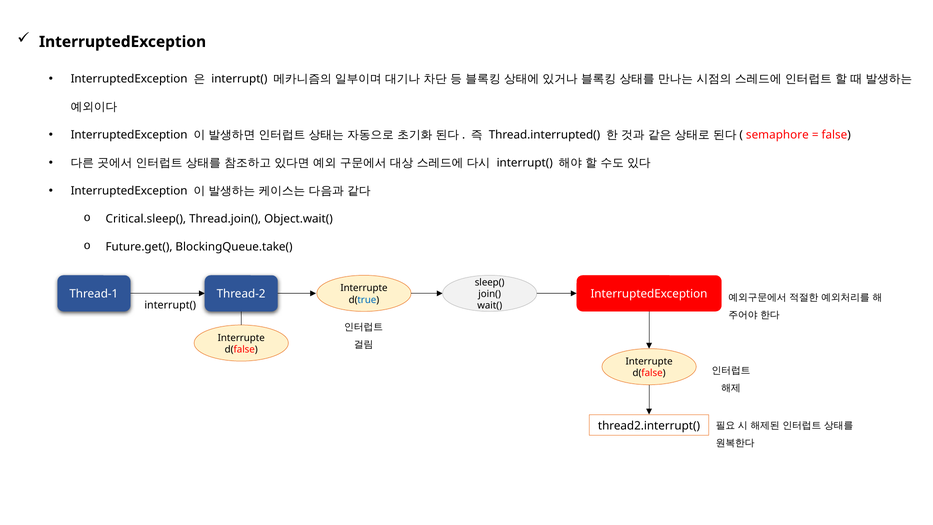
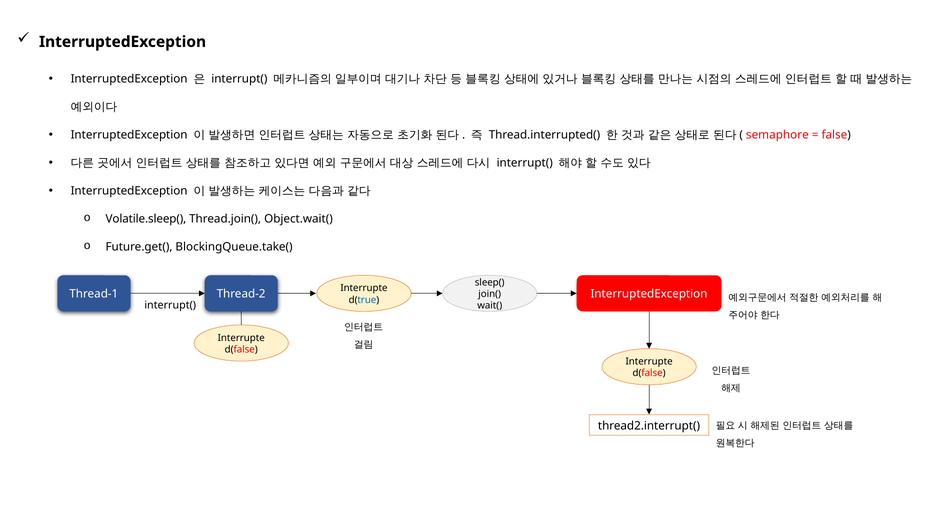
Critical.sleep(: Critical.sleep( -> Volatile.sleep( (146, 219)
